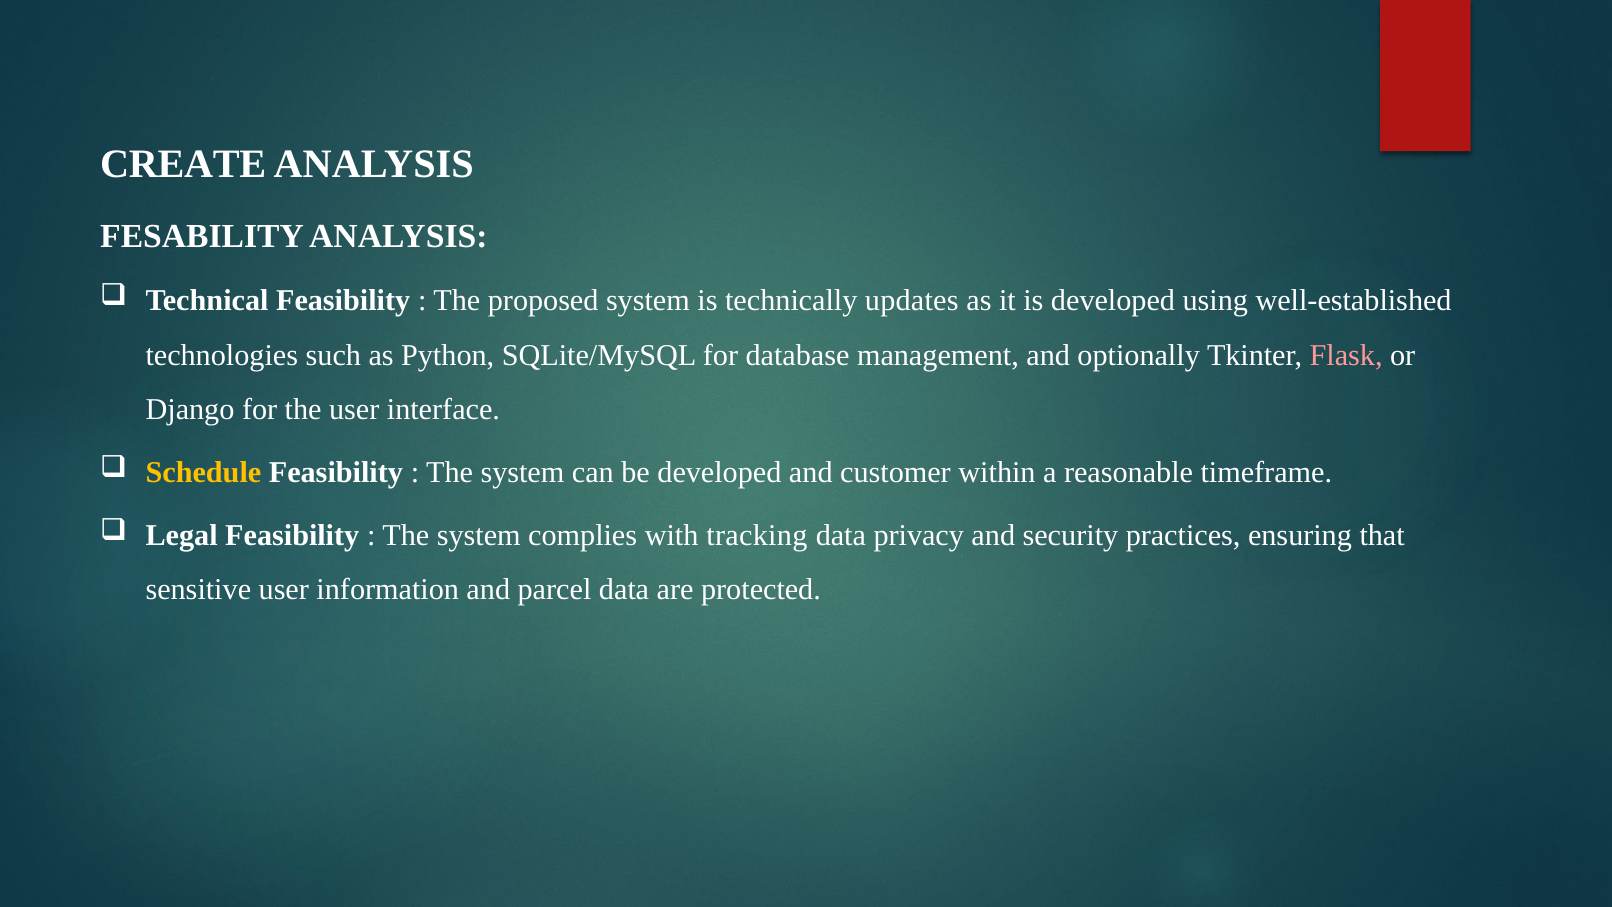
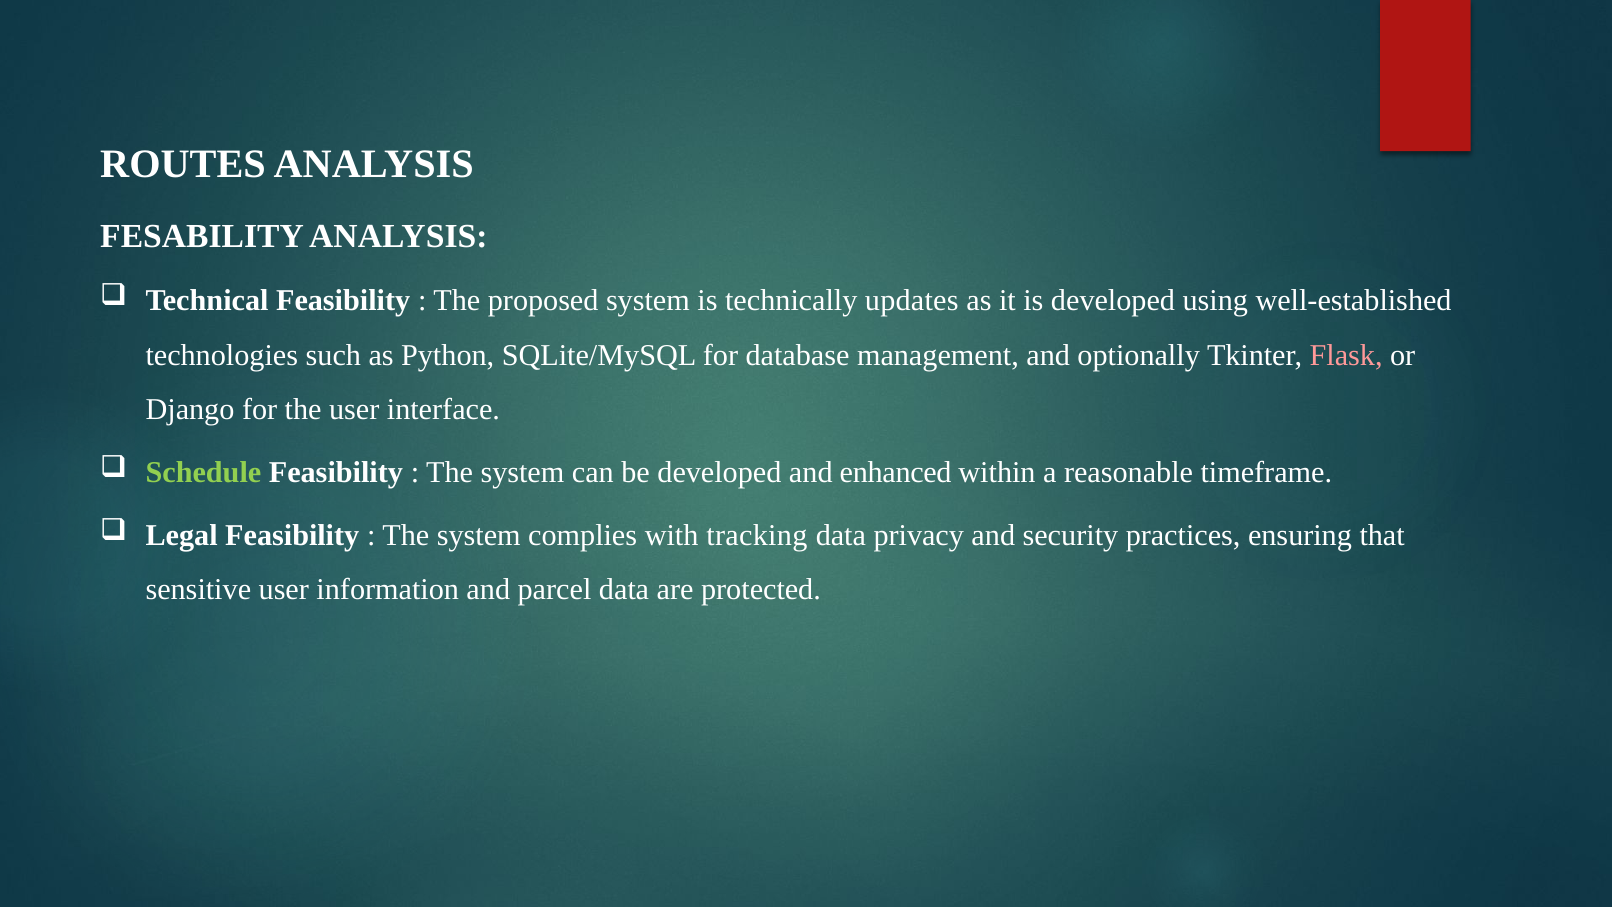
CREATE: CREATE -> ROUTES (183, 164)
Schedule colour: yellow -> light green (203, 472)
customer: customer -> enhanced (896, 472)
